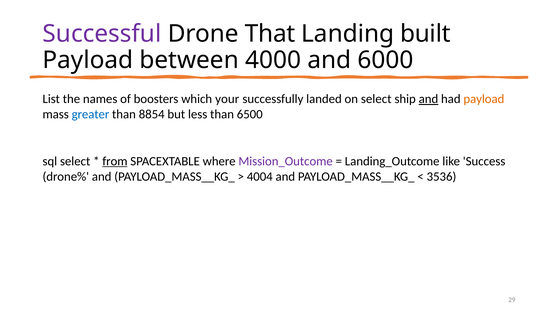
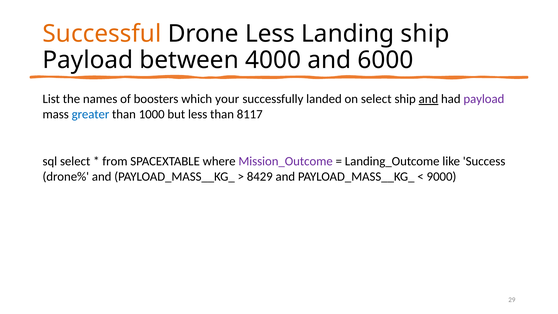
Successful colour: purple -> orange (102, 34)
Drone That: That -> Less (270, 34)
Landing built: built -> ship (425, 34)
payload colour: orange -> purple (484, 99)
8854: 8854 -> 1000 (152, 114)
6500: 6500 -> 8117 (250, 114)
from underline: present -> none (115, 161)
4004: 4004 -> 8429 (260, 177)
3536: 3536 -> 9000 (441, 177)
